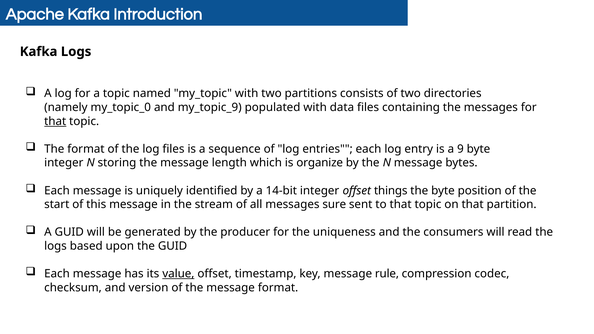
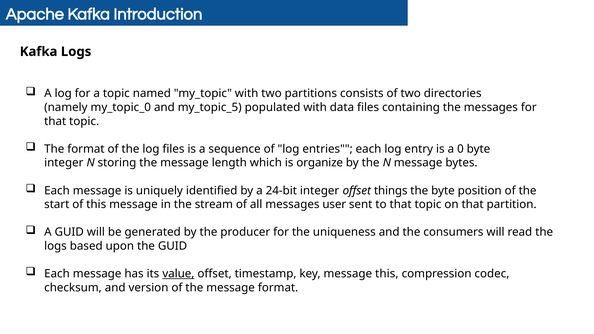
my_topic_9: my_topic_9 -> my_topic_5 (210, 107)
that underline: present -> none (55, 121)
9: 9 -> 0 (460, 149)
14-bit: 14-bit -> 24-bit (281, 191)
sure: sure -> user (334, 204)
message rule: rule -> this (387, 274)
